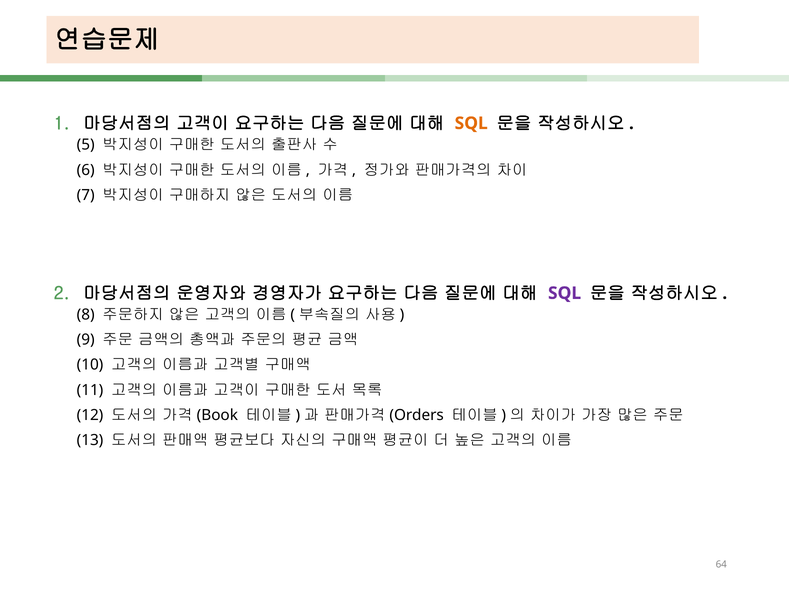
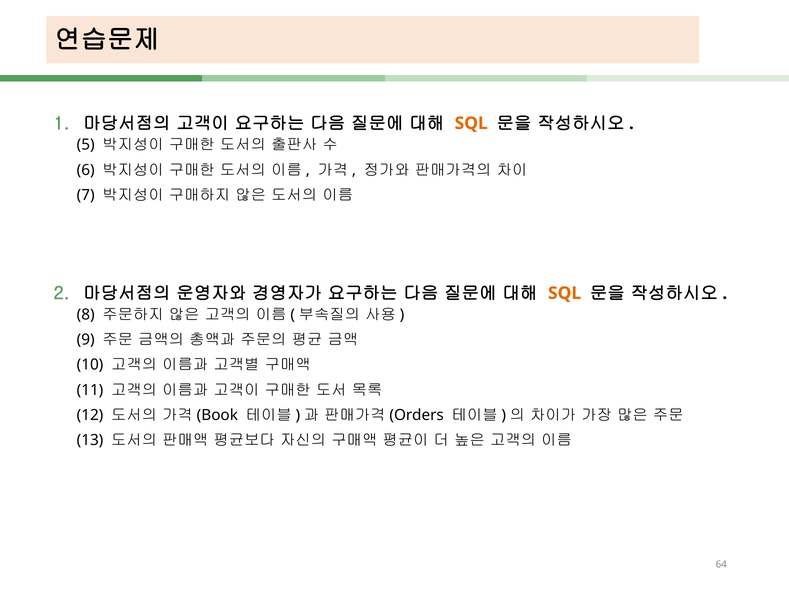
SQL colour: purple -> orange (565, 293)
